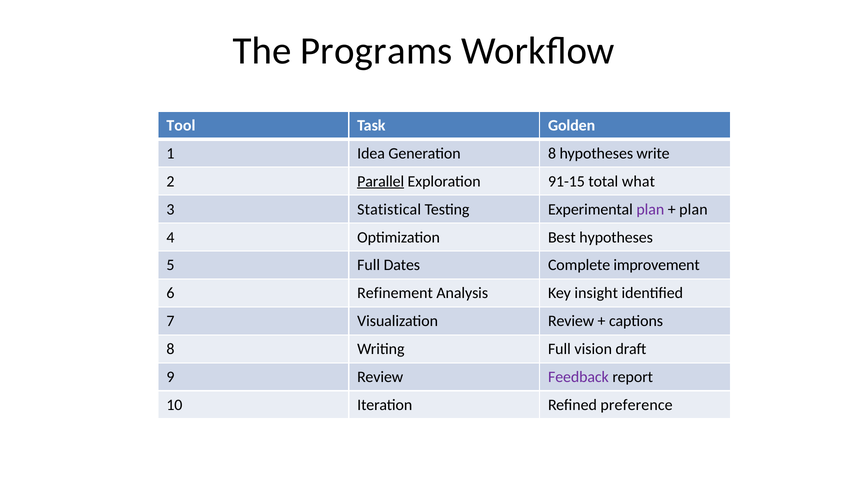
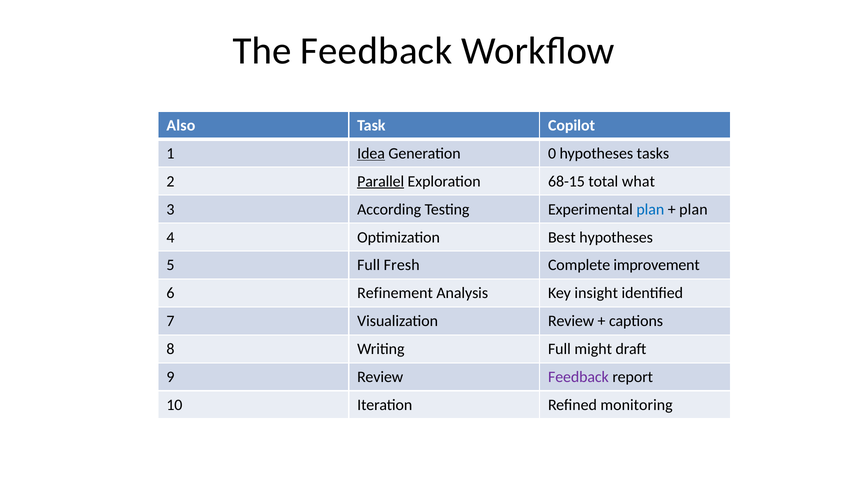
The Programs: Programs -> Feedback (376, 51)
Tool: Tool -> Also (181, 125)
Golden: Golden -> Copilot (572, 125)
Idea underline: none -> present (371, 153)
Generation 8: 8 -> 0 (552, 153)
write: write -> tasks (653, 153)
91-15: 91-15 -> 68-15 (566, 181)
Statistical: Statistical -> According (389, 209)
plan colour: purple -> blue (650, 209)
Dates: Dates -> Fresh (402, 265)
vision: vision -> might (593, 349)
preference: preference -> monitoring (637, 405)
